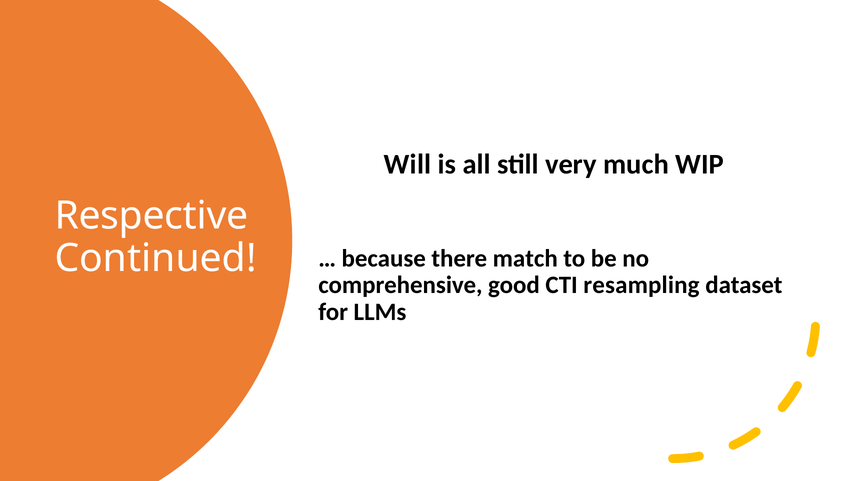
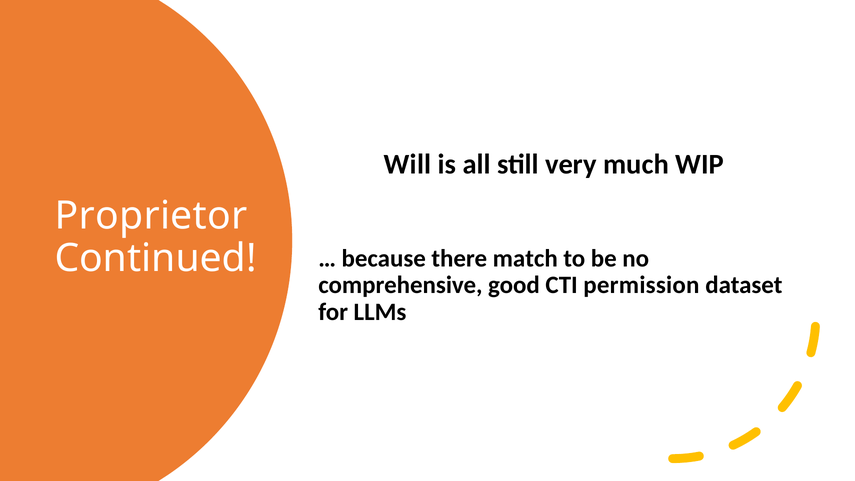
Respective: Respective -> Proprietor (151, 216)
resampling: resampling -> permission (641, 285)
